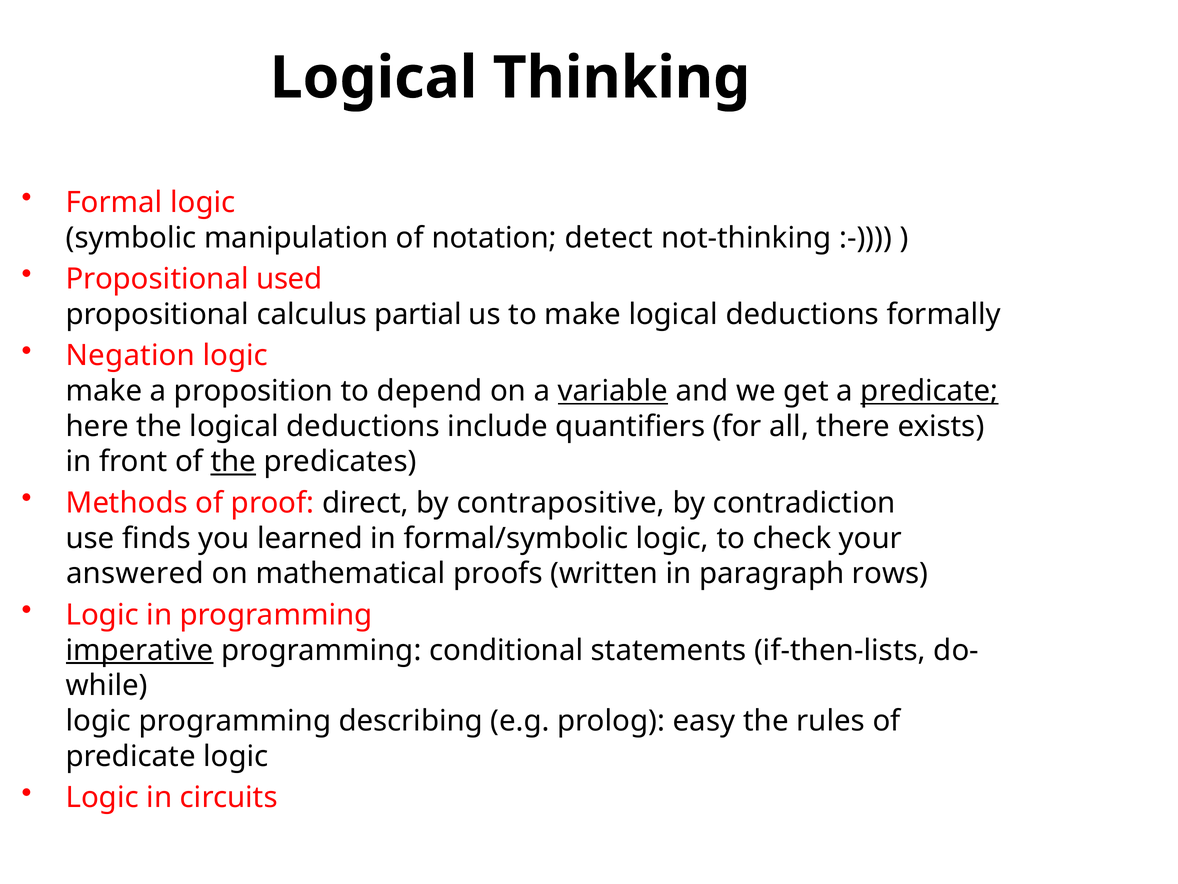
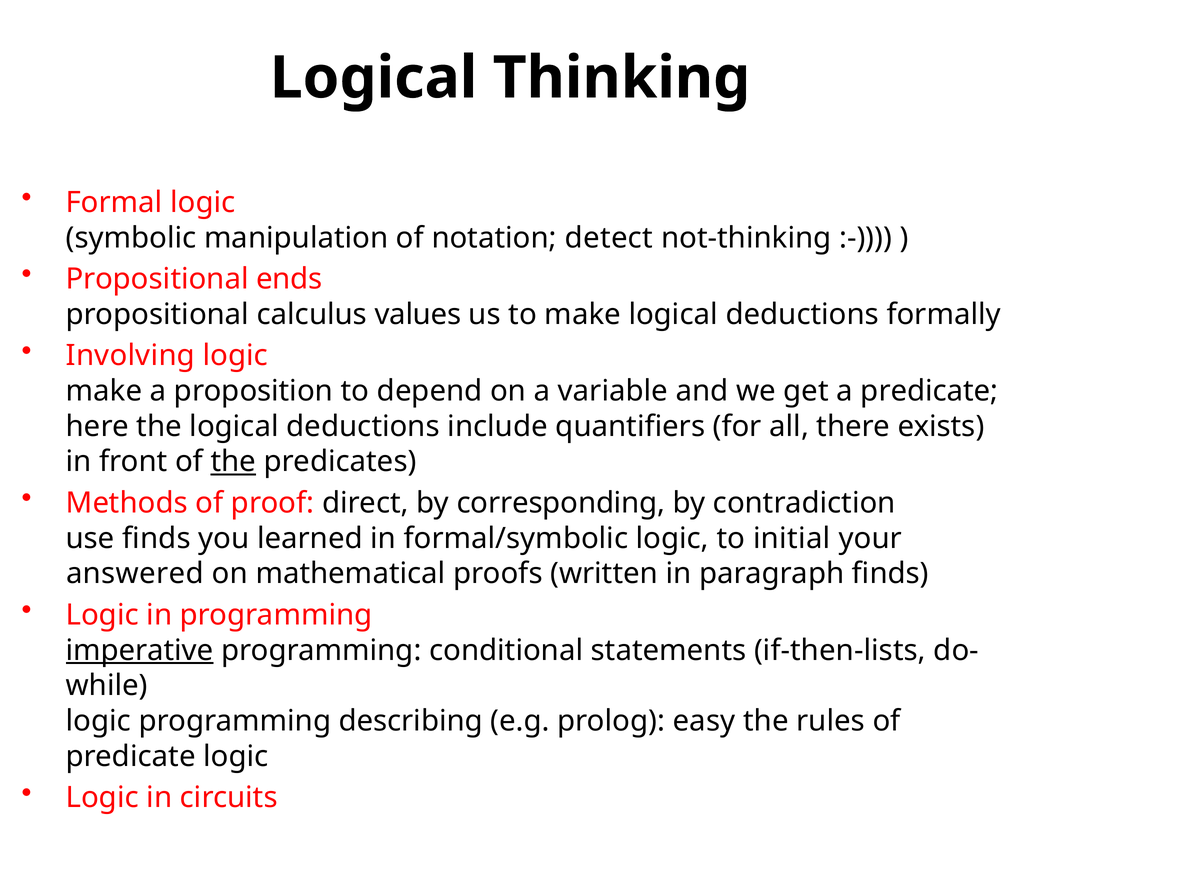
used: used -> ends (289, 279)
partial: partial -> values (418, 314)
Negation: Negation -> Involving (130, 355)
variable underline: present -> none (613, 391)
predicate underline: present -> none (929, 391)
contrapositive: contrapositive -> corresponding (561, 503)
check: check -> initial (792, 538)
paragraph rows: rows -> finds (890, 573)
